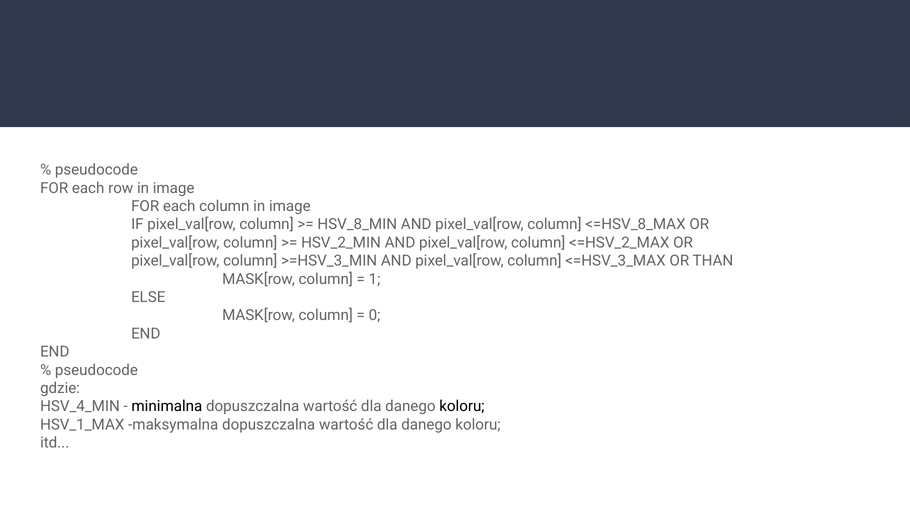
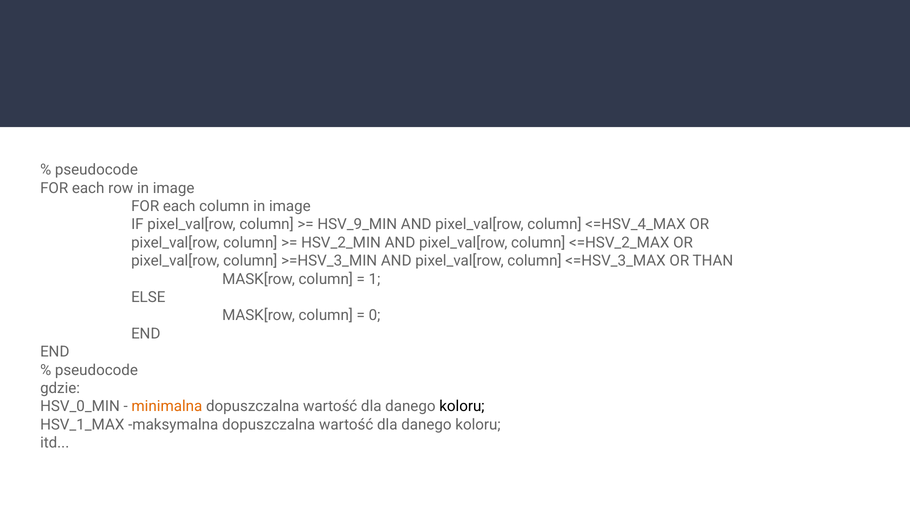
HSV_8_MIN: HSV_8_MIN -> HSV_9_MIN (357, 224)
<=HSV_8_MAX: <=HSV_8_MAX -> <=HSV_4_MAX (635, 224)
HSV_4_MIN: HSV_4_MIN -> HSV_0_MIN (80, 406)
minimalna colour: black -> orange (167, 406)
